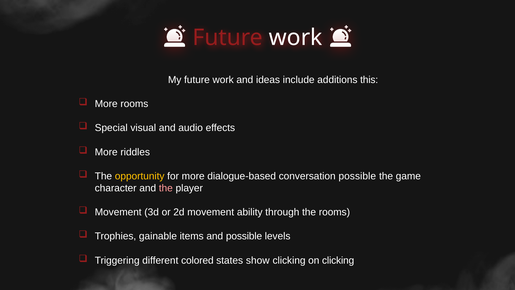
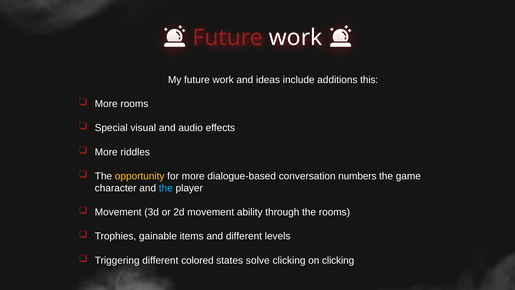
conversation possible: possible -> numbers (357, 176)
the colour: pink -> light blue (166, 188)
and possible: possible -> different (244, 236)
show: show -> solve (258, 260)
